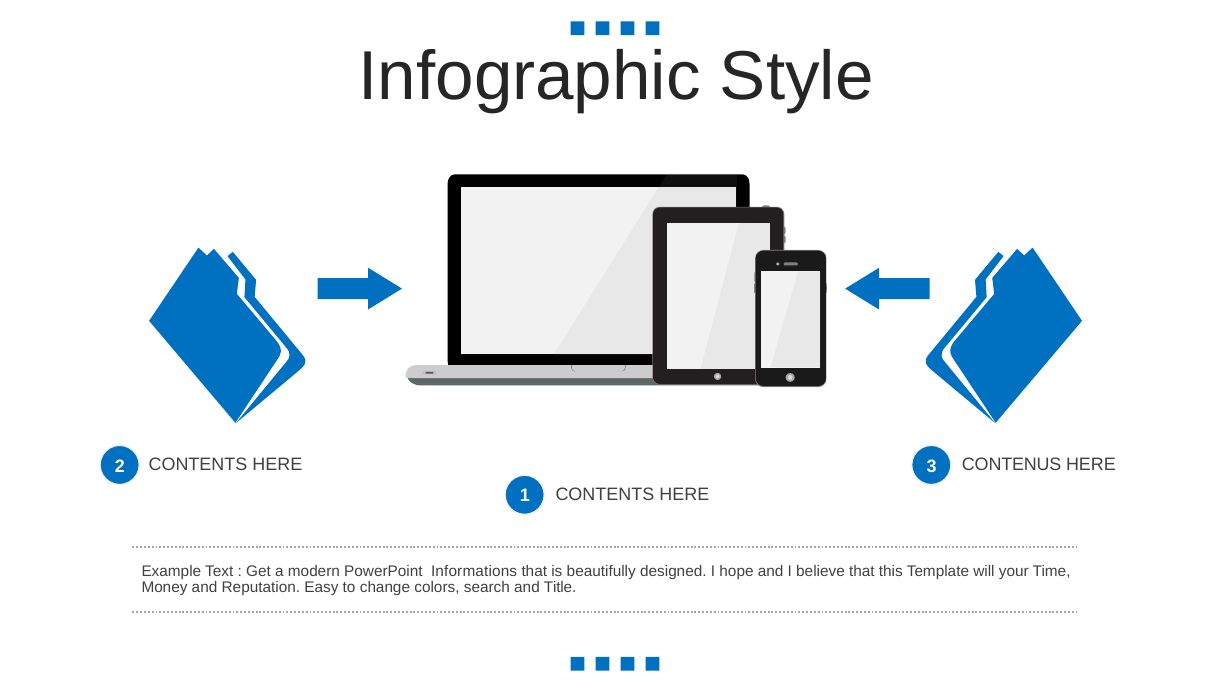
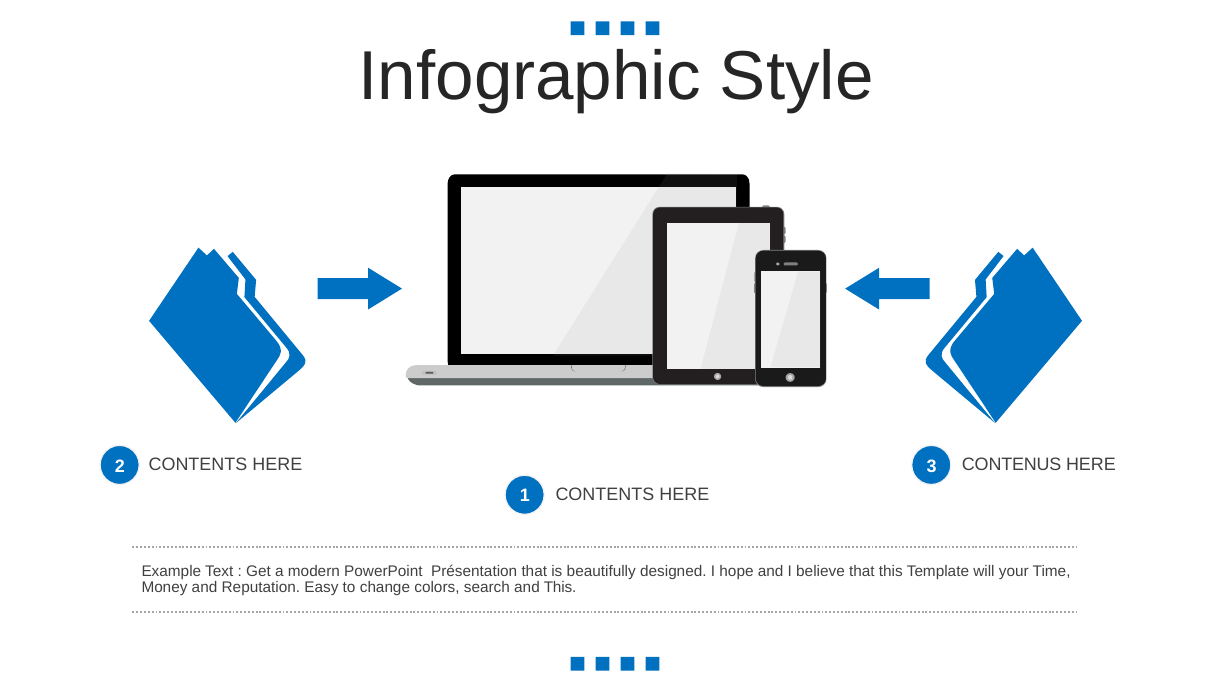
Informations: Informations -> Présentation (474, 571)
and Title: Title -> This (560, 588)
